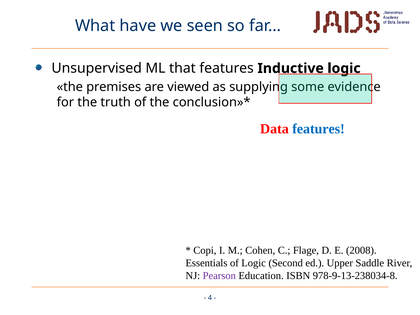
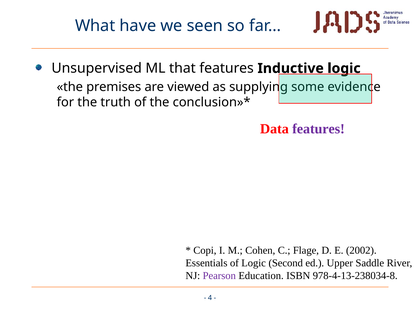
features colour: blue -> purple (319, 129)
2008: 2008 -> 2002 (361, 250)
978-9-13-238034-8: 978-9-13-238034-8 -> 978-4-13-238034-8 (355, 276)
